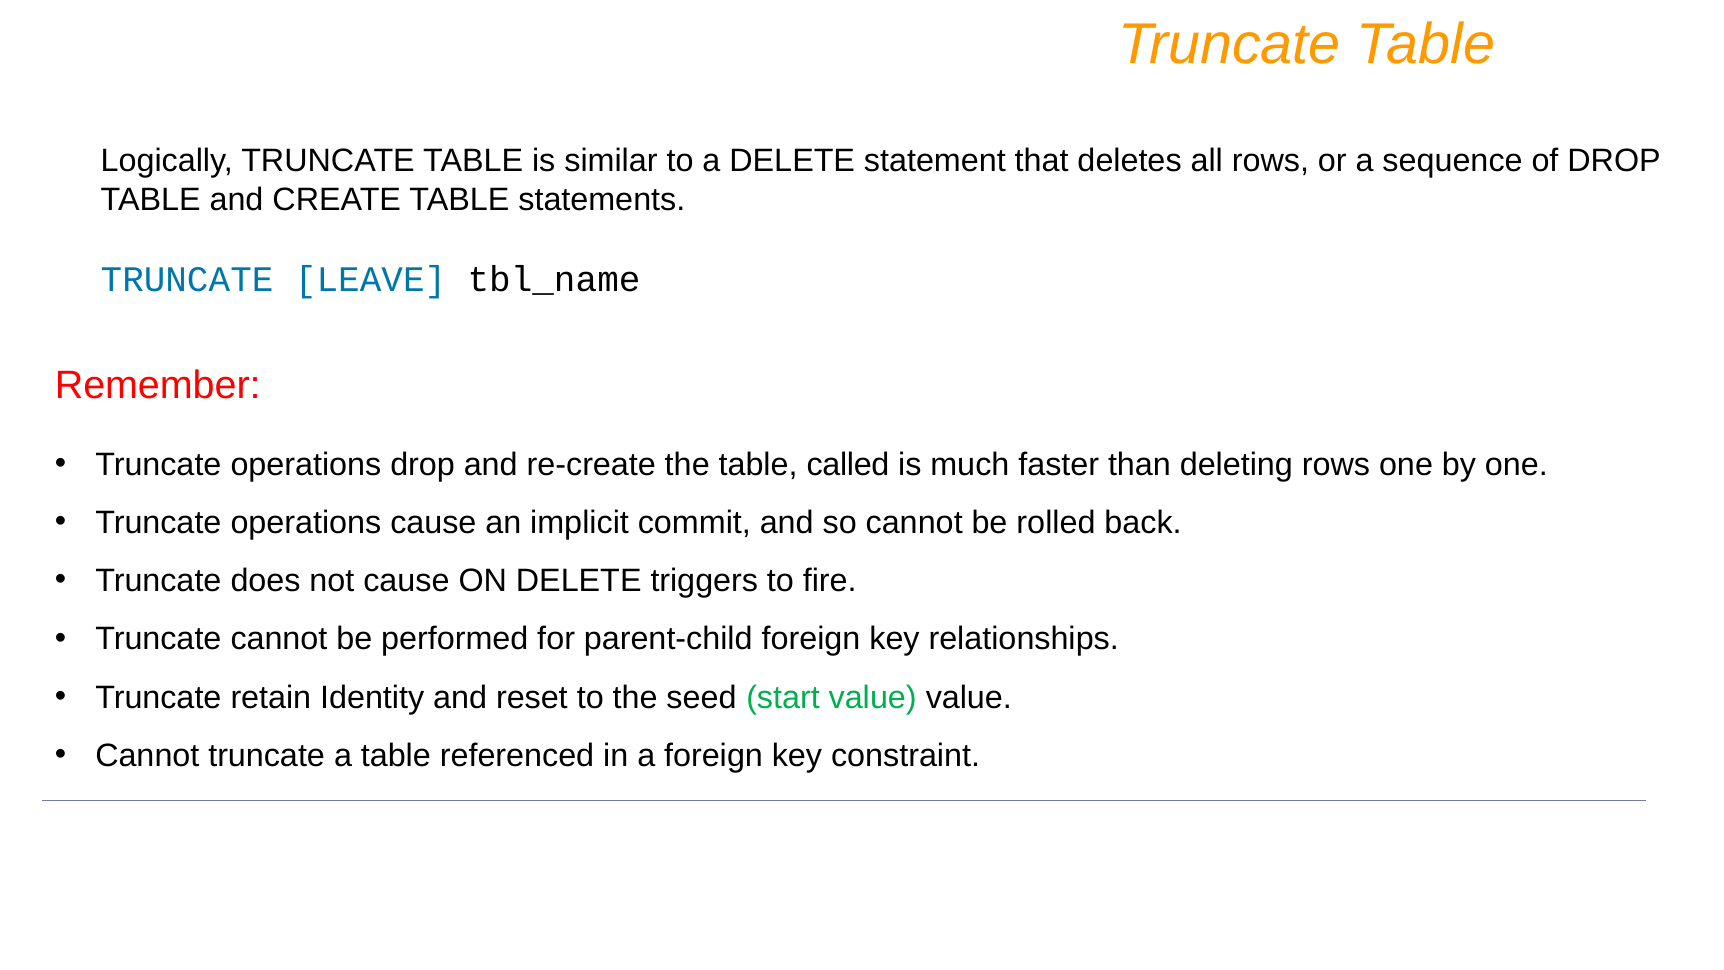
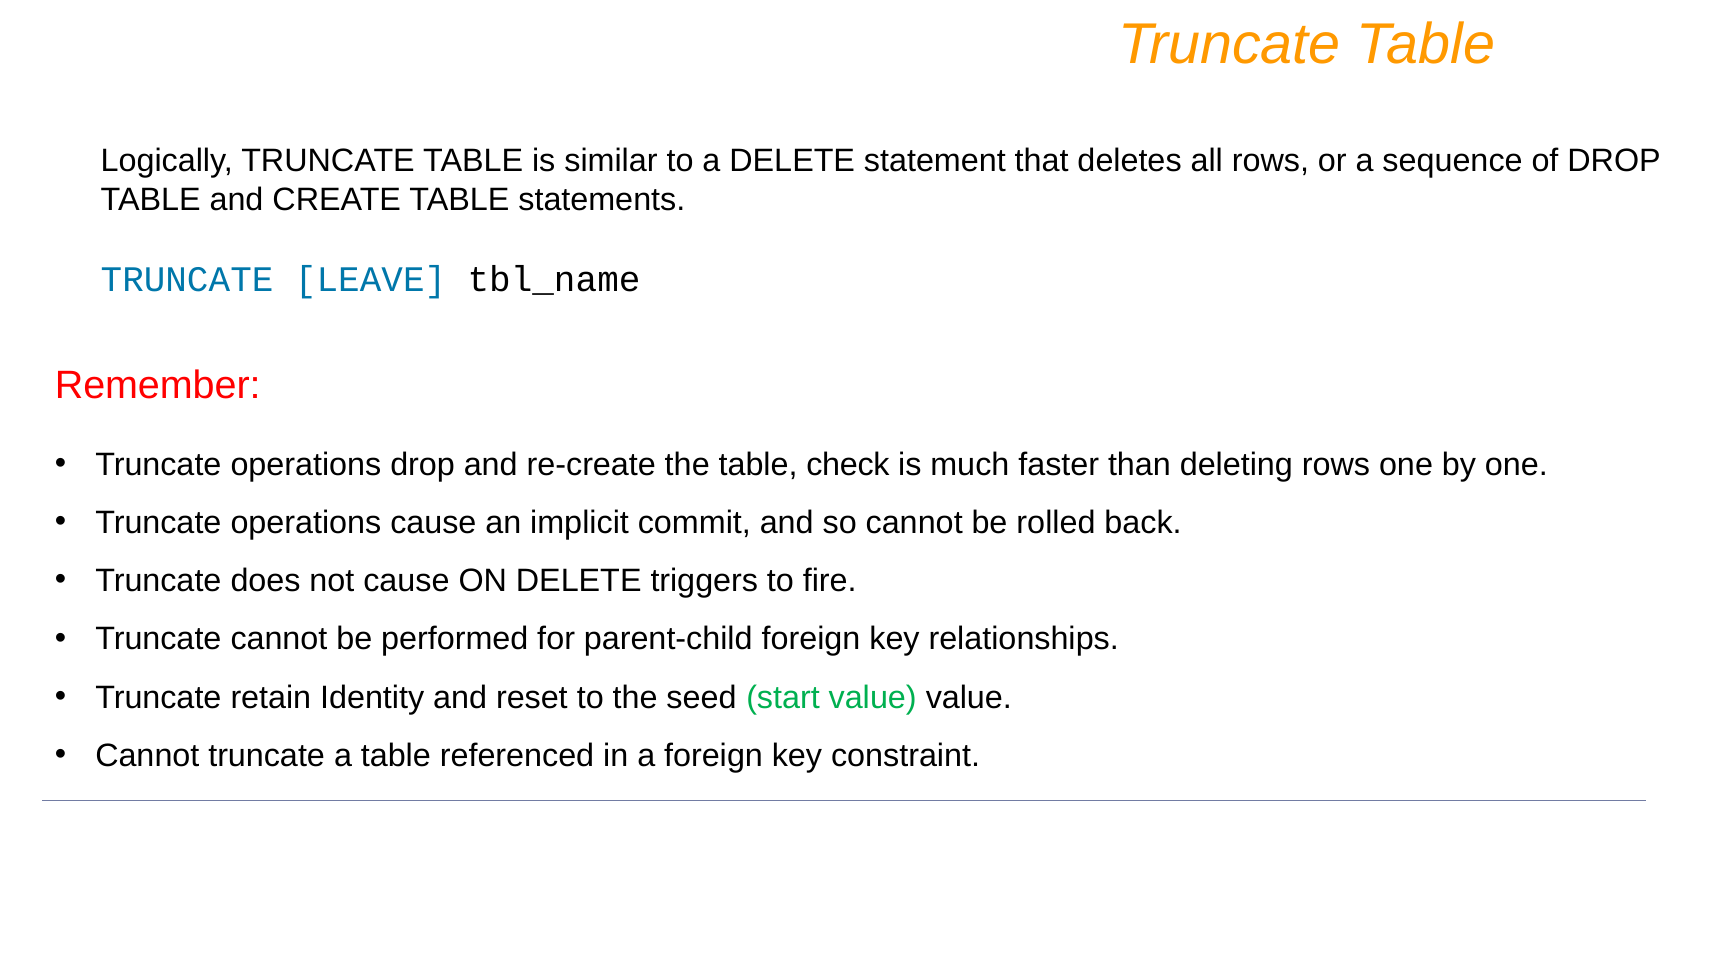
called: called -> check (848, 465)
